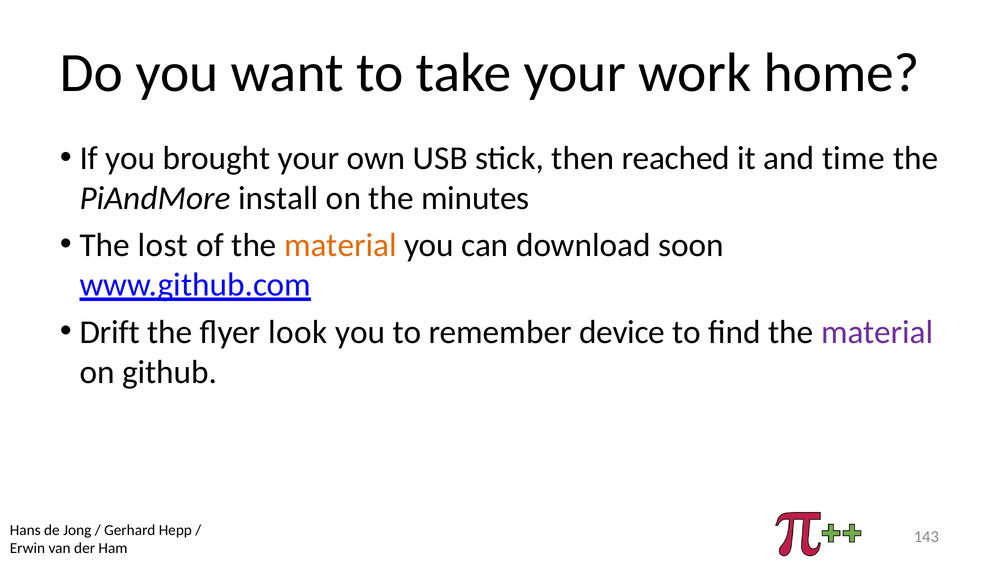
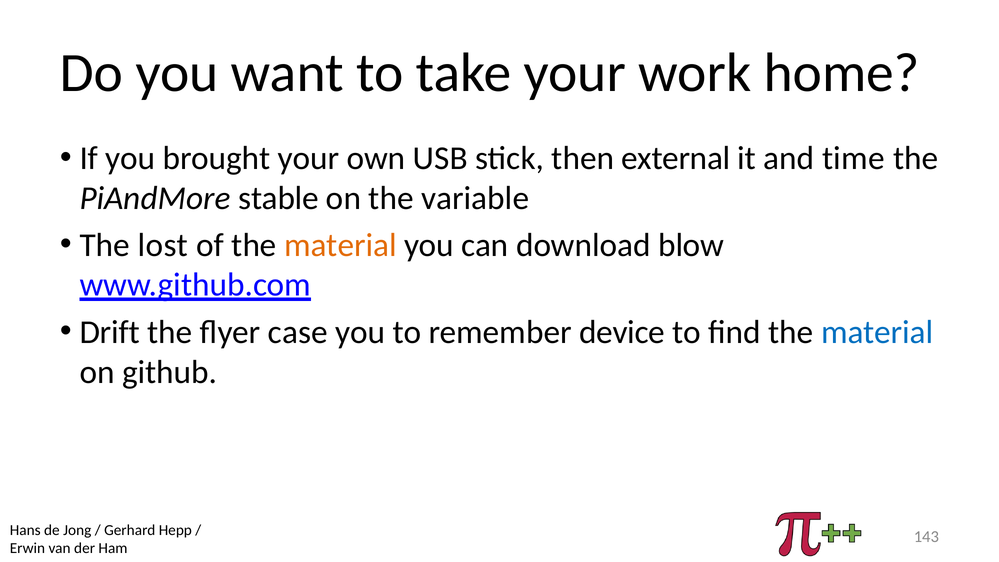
reached: reached -> external (676, 158)
install: install -> stable (279, 198)
minutes: minutes -> variable (475, 198)
soon: soon -> blow (691, 245)
look: look -> case (298, 332)
material colour: purple -> blue (877, 332)
